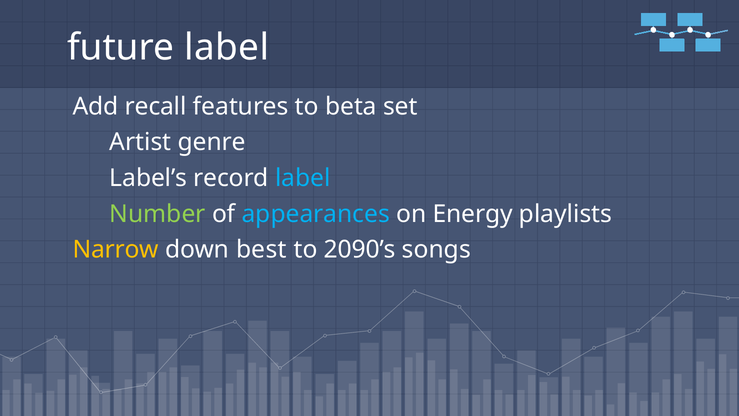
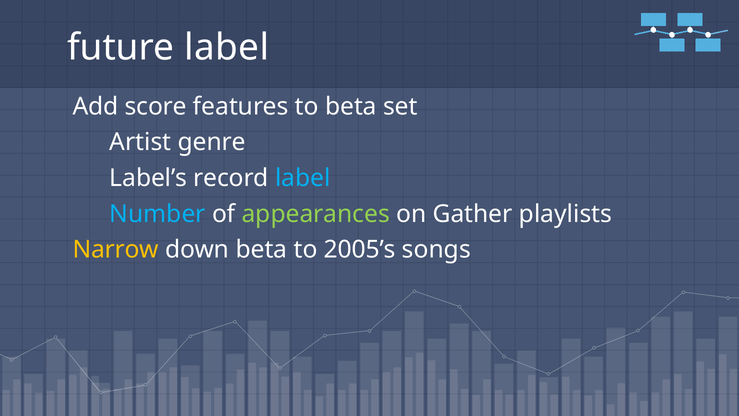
recall: recall -> score (156, 107)
Number colour: light green -> light blue (158, 214)
appearances colour: light blue -> light green (316, 214)
Energy: Energy -> Gather (473, 214)
down best: best -> beta (261, 249)
2090’s: 2090’s -> 2005’s (360, 249)
